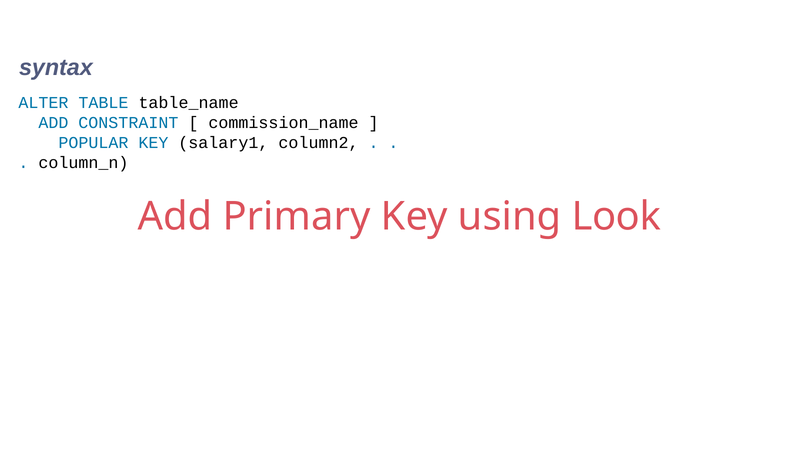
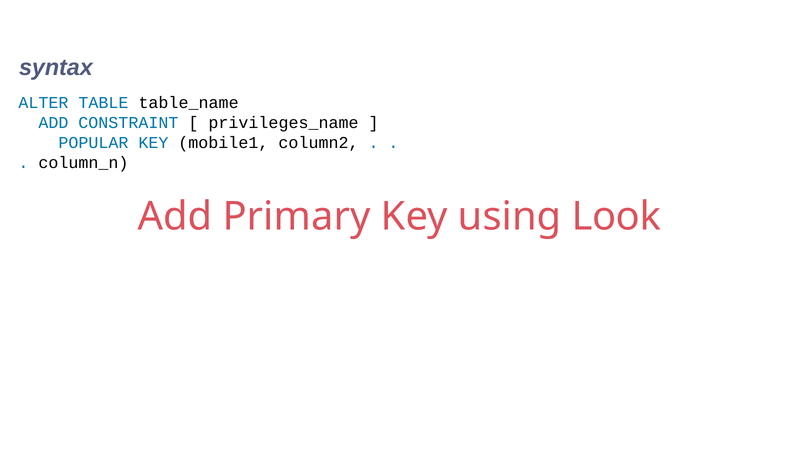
commission_name: commission_name -> privileges_name (283, 123)
salary1: salary1 -> mobile1 (223, 143)
